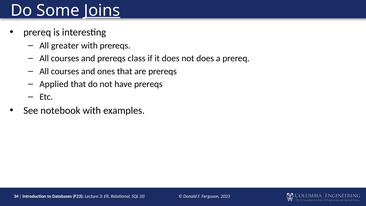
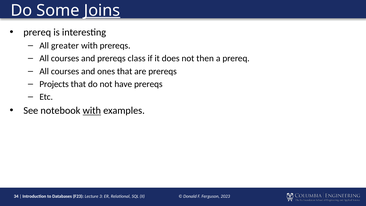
not does: does -> then (205, 58)
Applied: Applied -> Projects (54, 84)
with underline: none -> present (92, 111)
